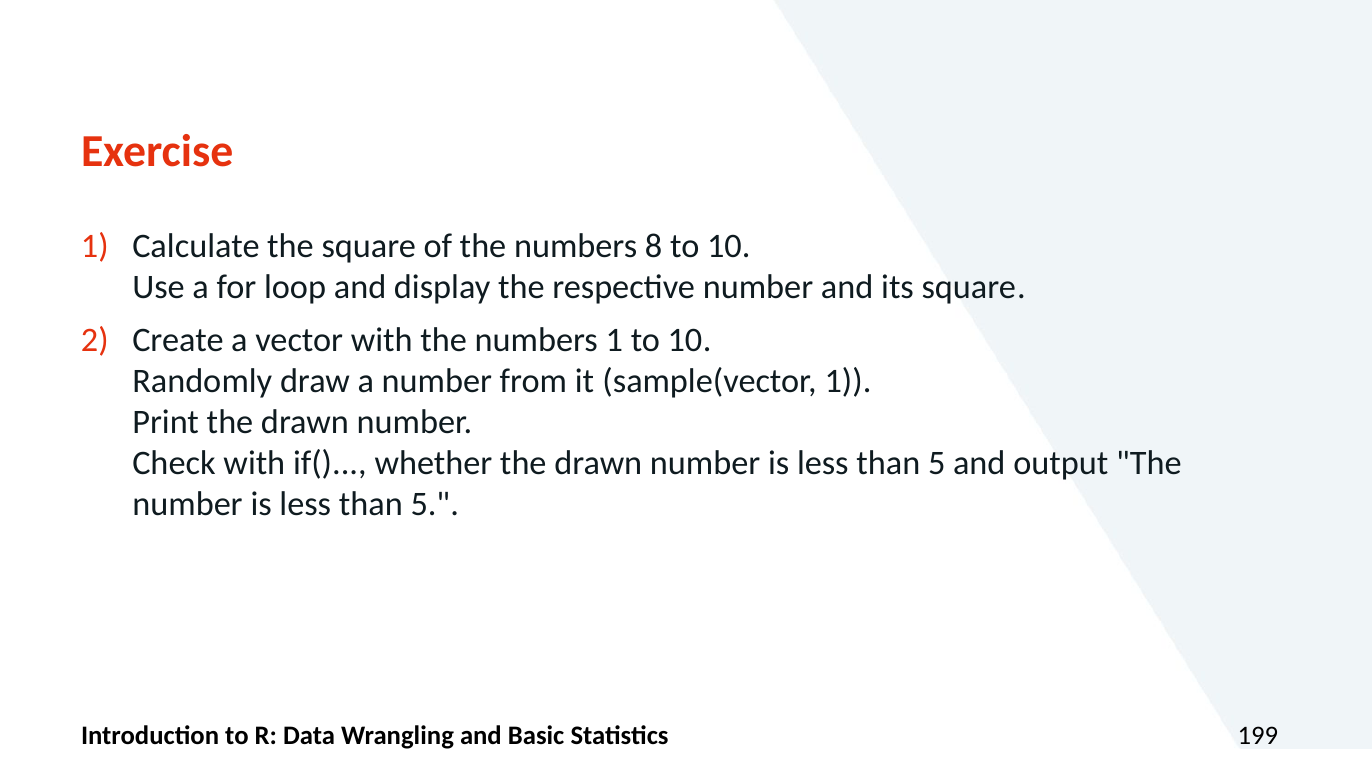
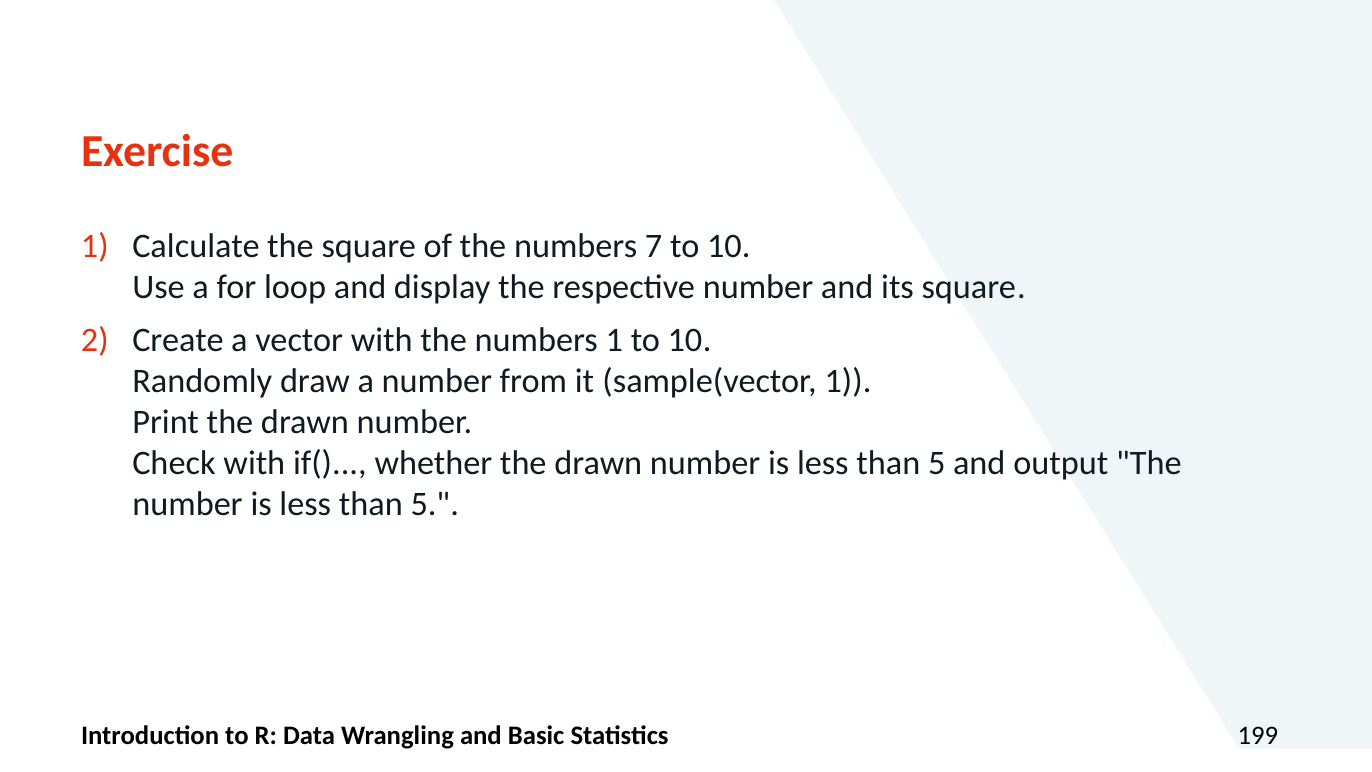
8: 8 -> 7 (654, 246)
